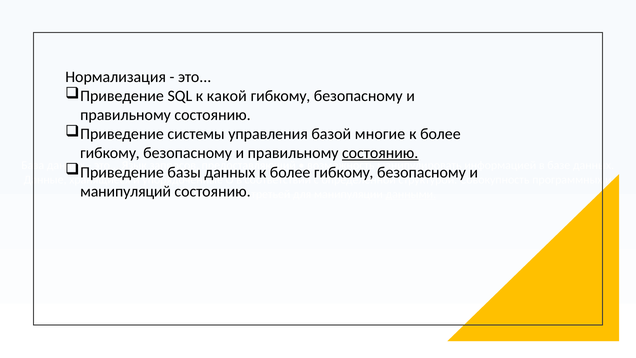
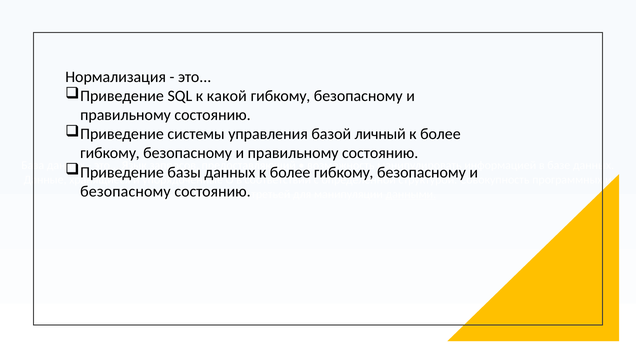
многие: многие -> личный (380, 134)
состоянию underline: present -> none (380, 153)
манипуляций: манипуляций -> безопасному (125, 191)
